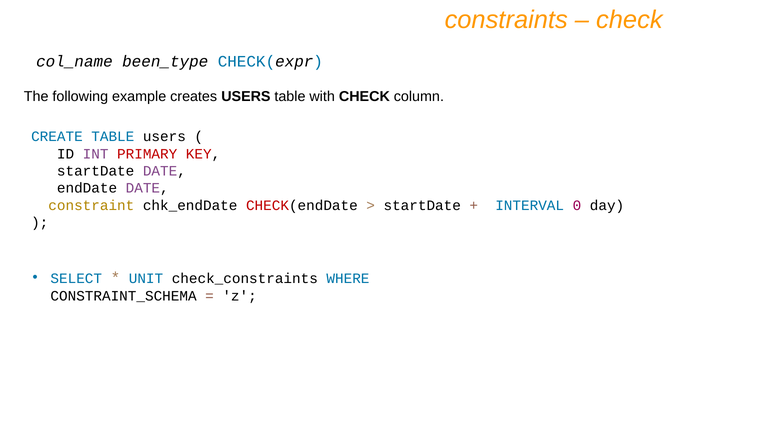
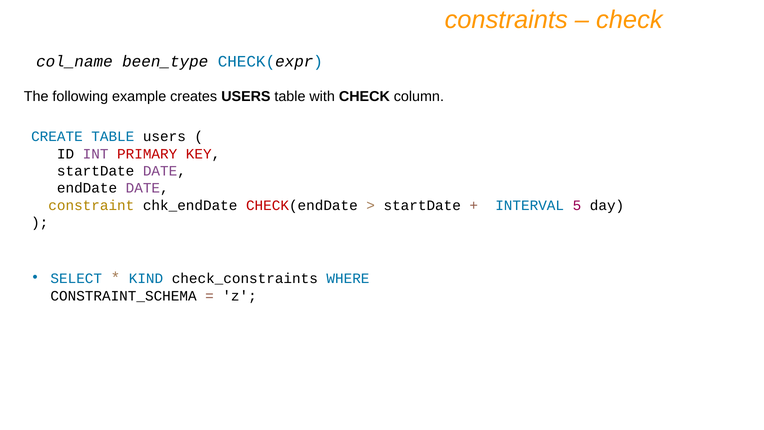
0: 0 -> 5 (577, 205)
UNIT: UNIT -> KIND (146, 279)
